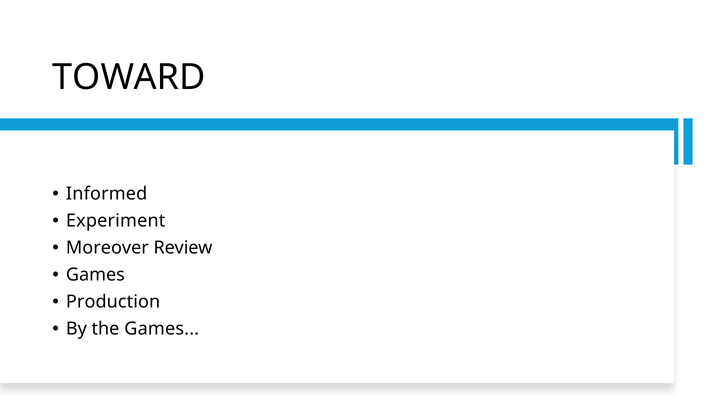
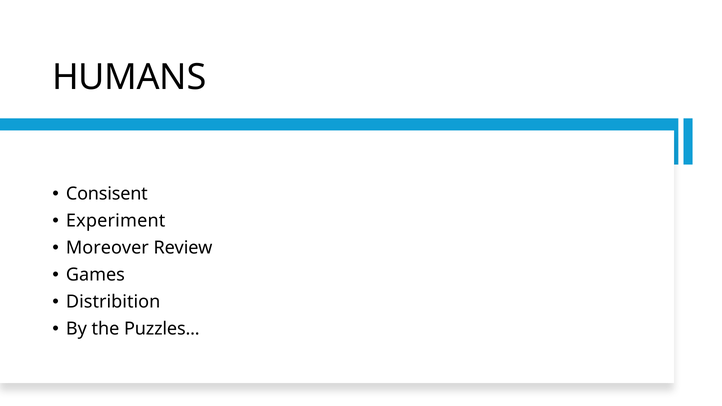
TOWARD: TOWARD -> HUMANS (129, 77)
Informed: Informed -> Consisent (107, 194)
Production: Production -> Distribition (113, 302)
the Games: Games -> Puzzles (162, 329)
